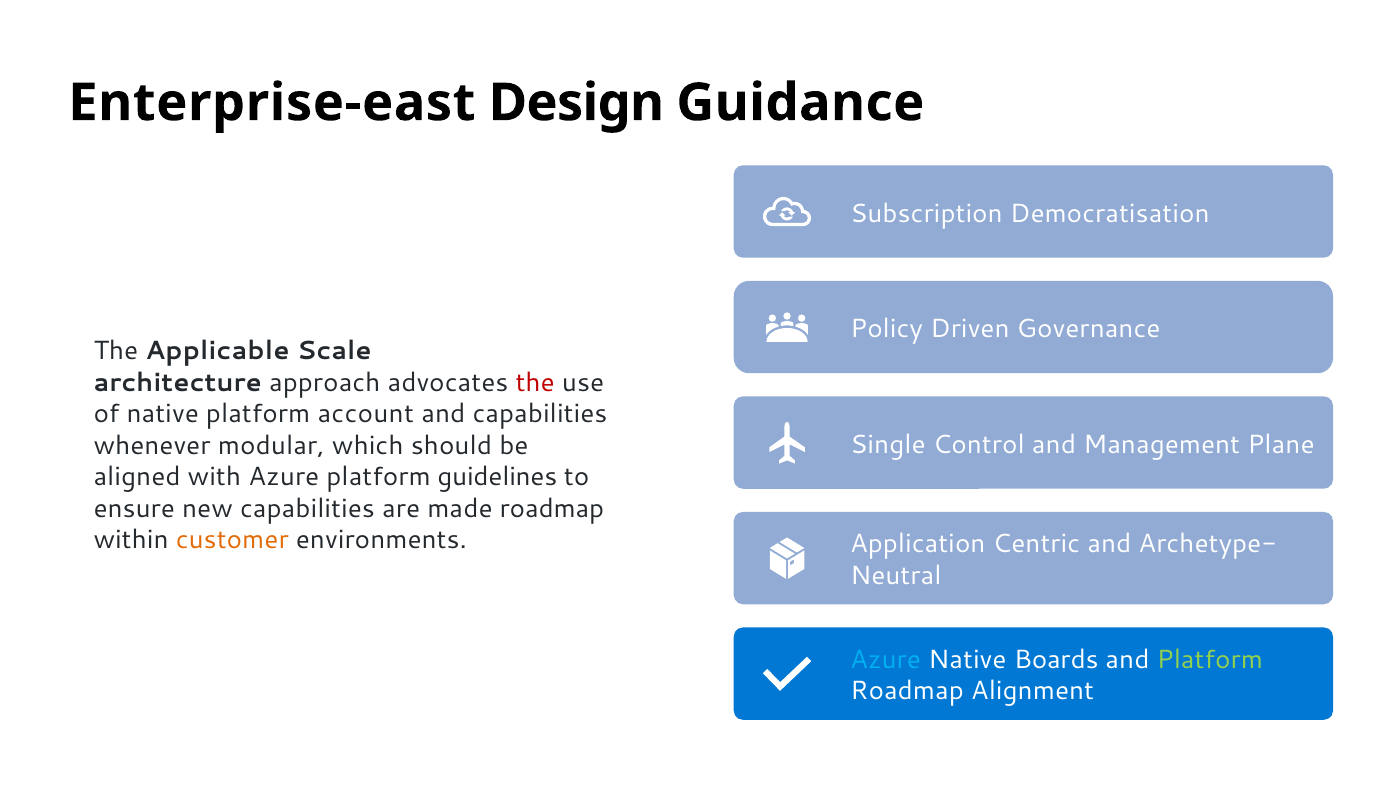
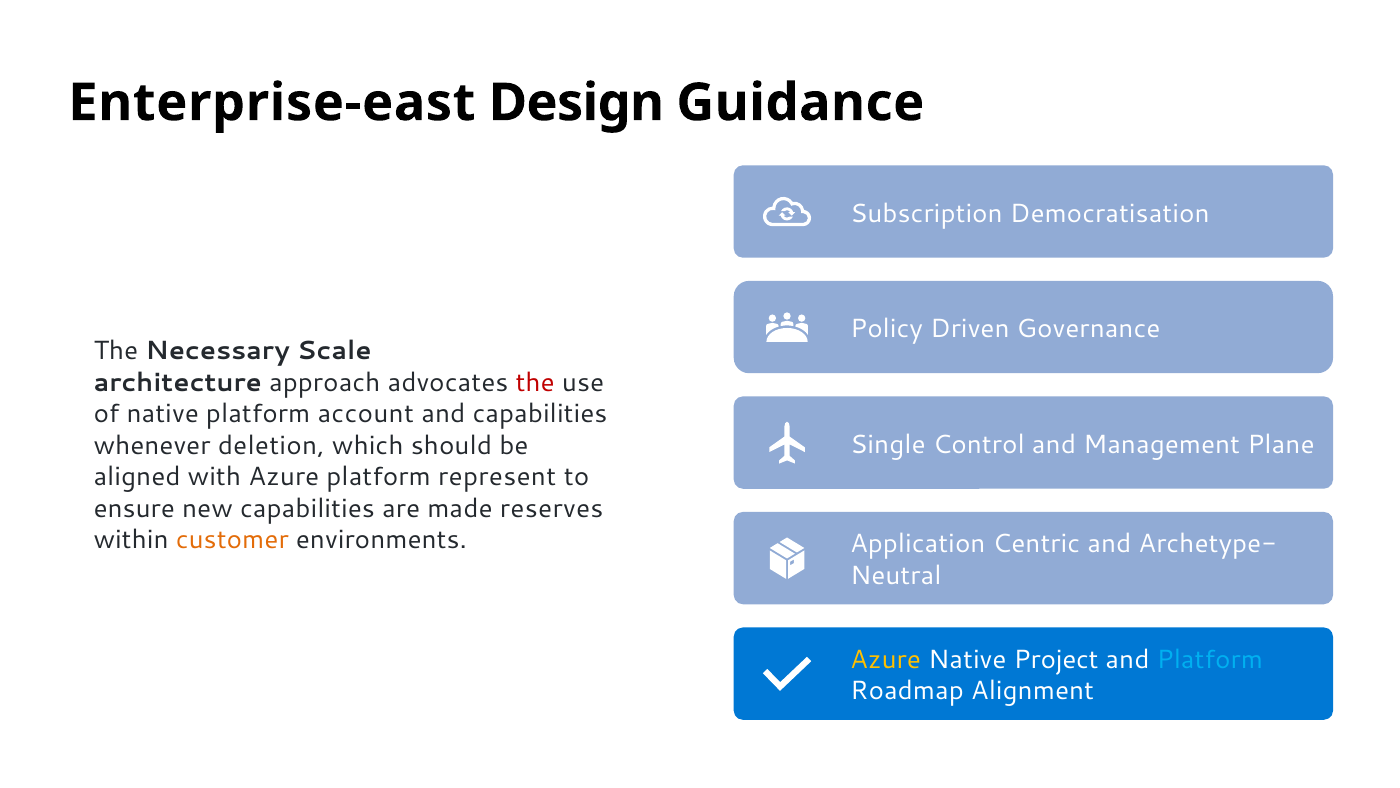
Applicable: Applicable -> Necessary (218, 351)
modular: modular -> deletion (271, 445)
guidelines: guidelines -> represent (497, 477)
made roadmap: roadmap -> reserves (552, 508)
Azure colour: light blue -> yellow (886, 659)
Boards: Boards -> Project (1056, 659)
Platform colour: light green -> light blue (1210, 659)
